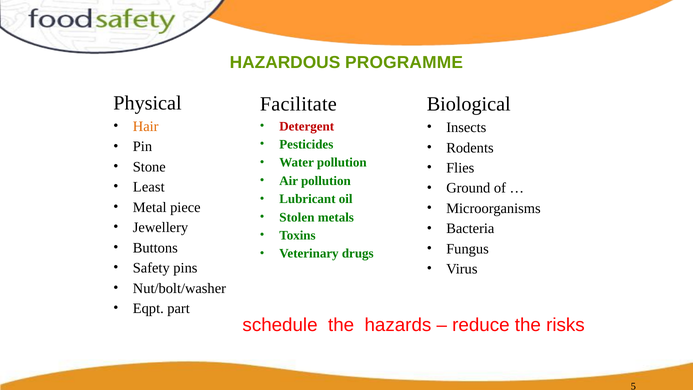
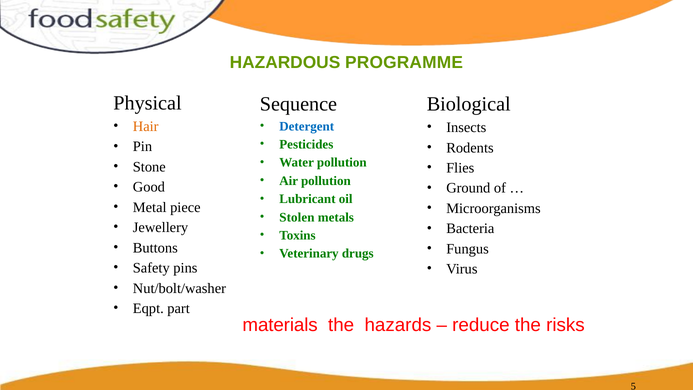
Facilitate: Facilitate -> Sequence (298, 104)
Detergent colour: red -> blue (307, 126)
Least: Least -> Good (149, 187)
schedule: schedule -> materials (280, 325)
